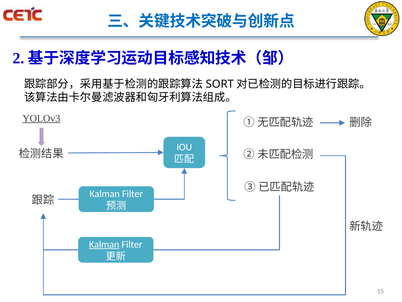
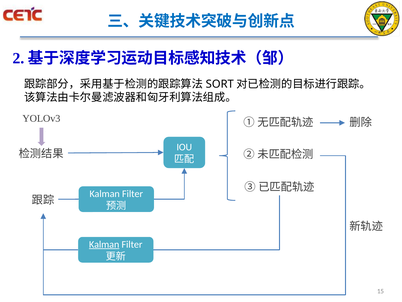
YOLOv3 underline: present -> none (41, 118)
